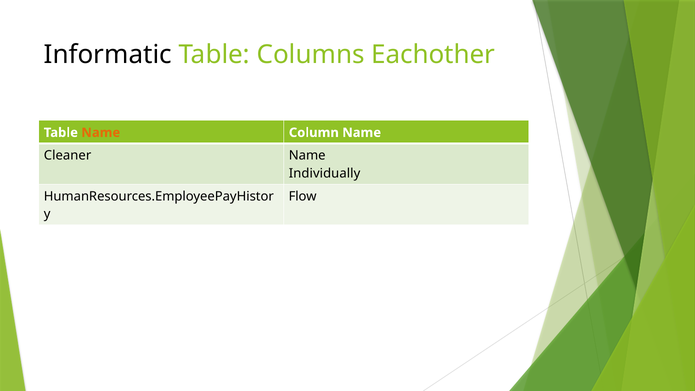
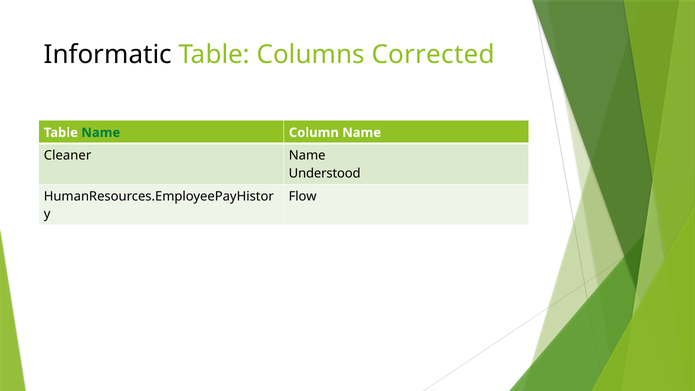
Eachother: Eachother -> Corrected (433, 55)
Name colour: orange -> green (101, 133)
Individually: Individually -> Understood (325, 173)
